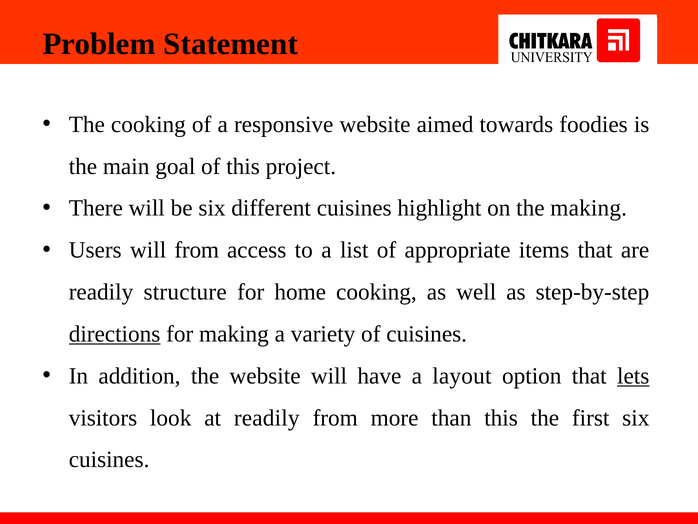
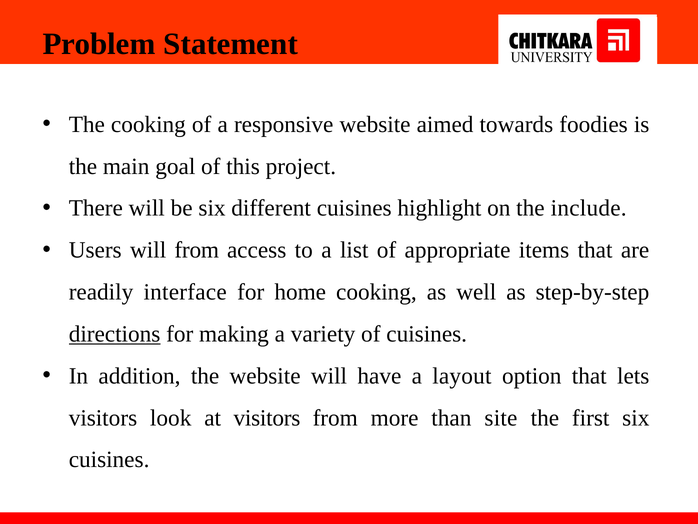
the making: making -> include (589, 208)
structure: structure -> interface (185, 292)
lets underline: present -> none (633, 376)
at readily: readily -> visitors (267, 417)
than this: this -> site (501, 417)
